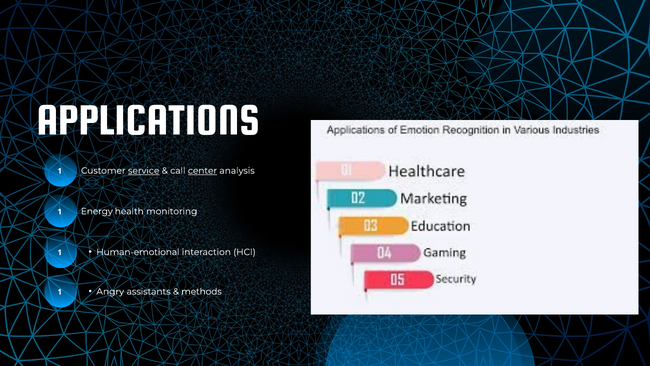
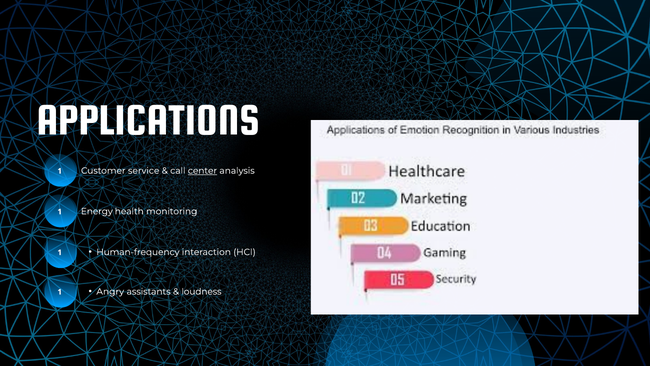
service underline: present -> none (144, 171)
Human-emotional: Human-emotional -> Human-frequency (138, 252)
methods: methods -> loudness (201, 291)
